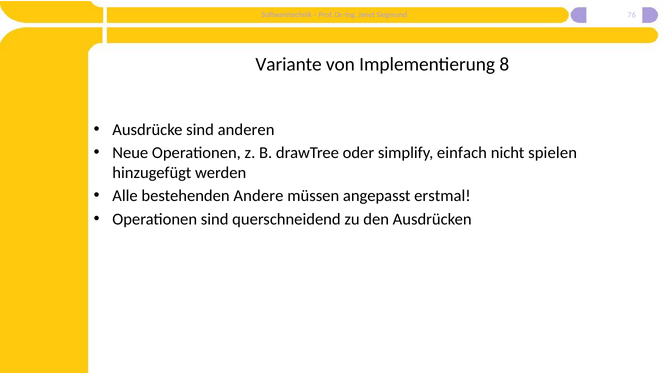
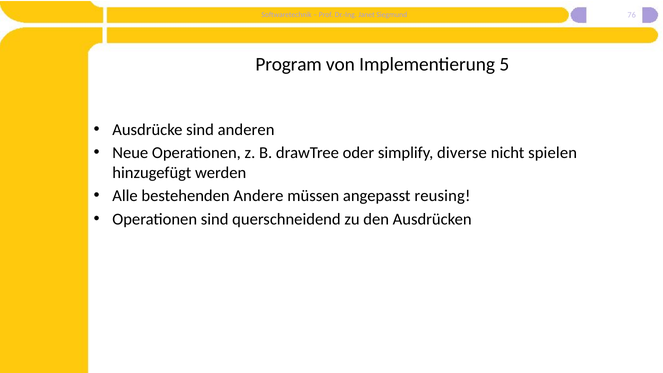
Variante: Variante -> Program (289, 64)
8: 8 -> 5 (504, 64)
einfach: einfach -> diverse (462, 153)
erstmal: erstmal -> reusing (442, 196)
